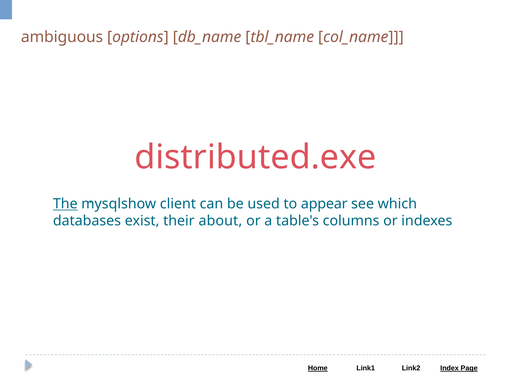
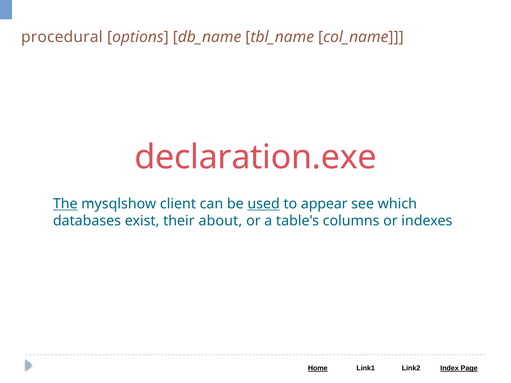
ambiguous: ambiguous -> procedural (62, 37)
distributed.exe: distributed.exe -> declaration.exe (256, 157)
used underline: none -> present (264, 204)
